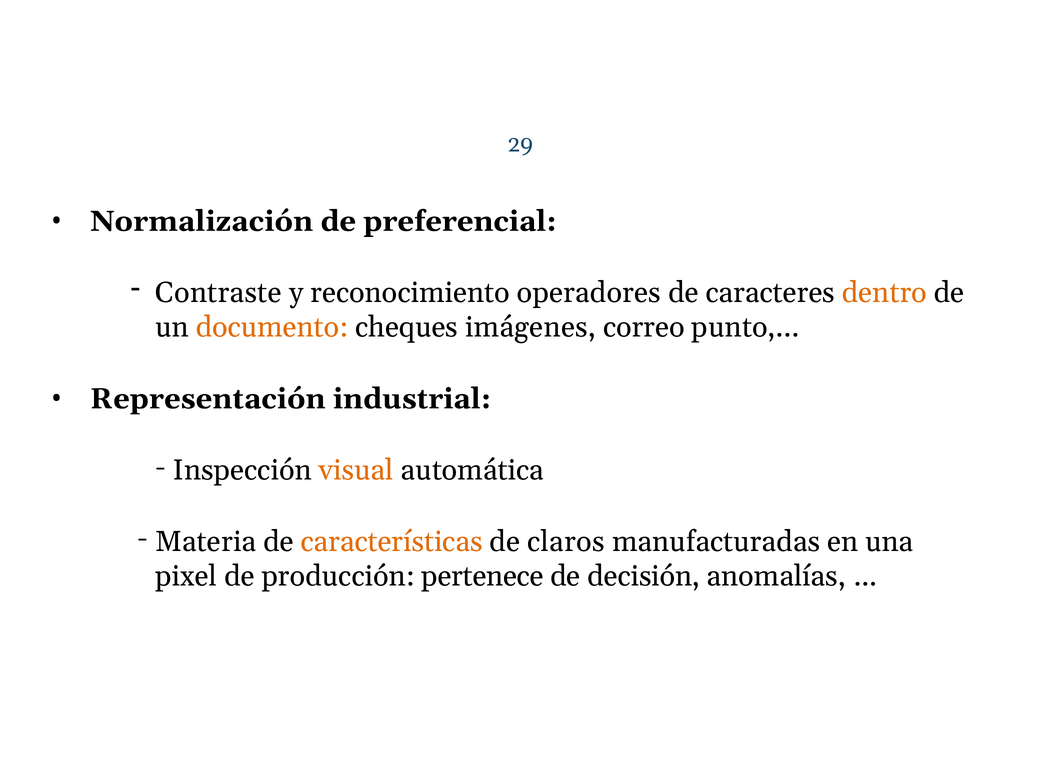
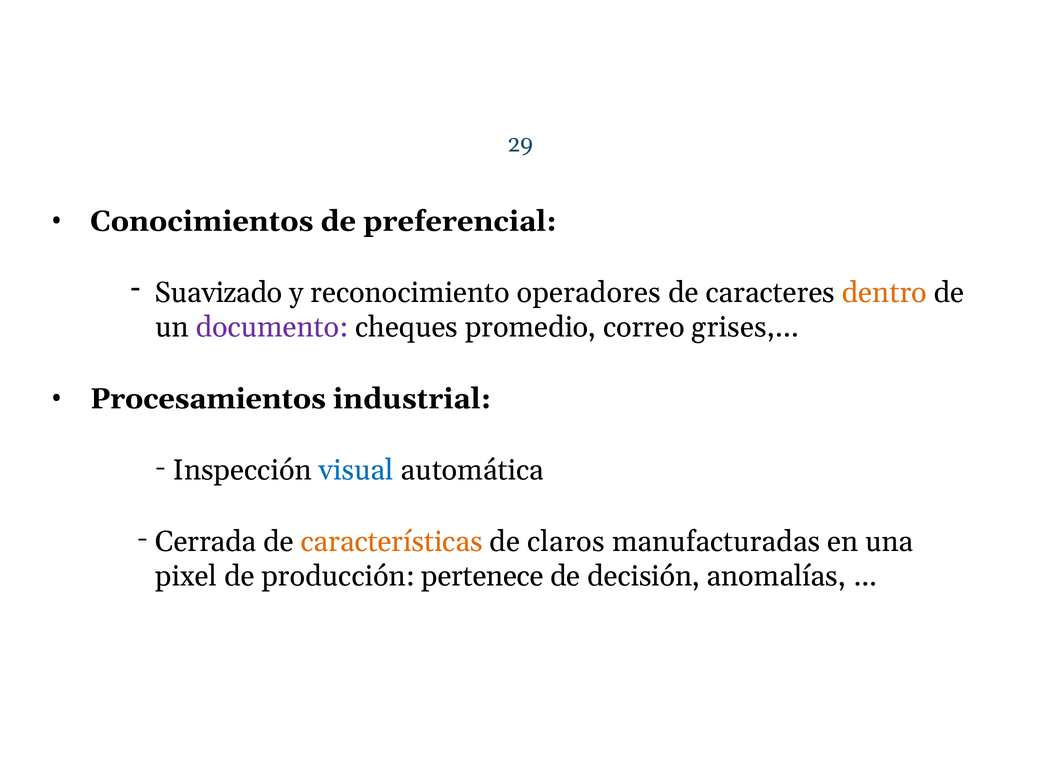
Normalización: Normalización -> Conocimientos (202, 221)
Contraste: Contraste -> Suavizado (219, 293)
documento colour: orange -> purple (272, 327)
imágenes: imágenes -> promedio (531, 327)
punto: punto -> grises (745, 327)
Representación: Representación -> Procesamientos (208, 399)
visual colour: orange -> blue (356, 470)
Materia: Materia -> Cerrada (206, 541)
